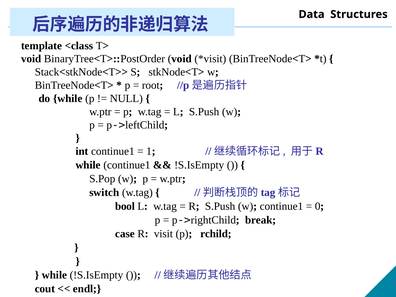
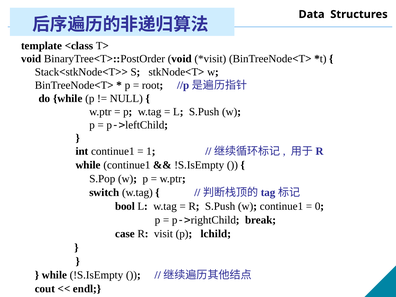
rchild: rchild -> lchild (216, 234)
